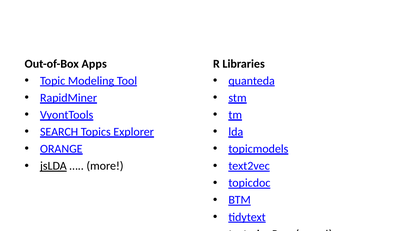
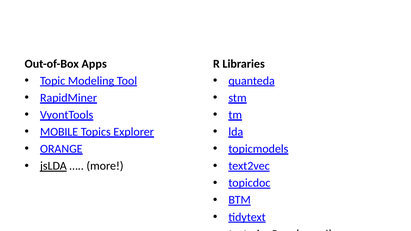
SEARCH: SEARCH -> MOBILE (59, 132)
